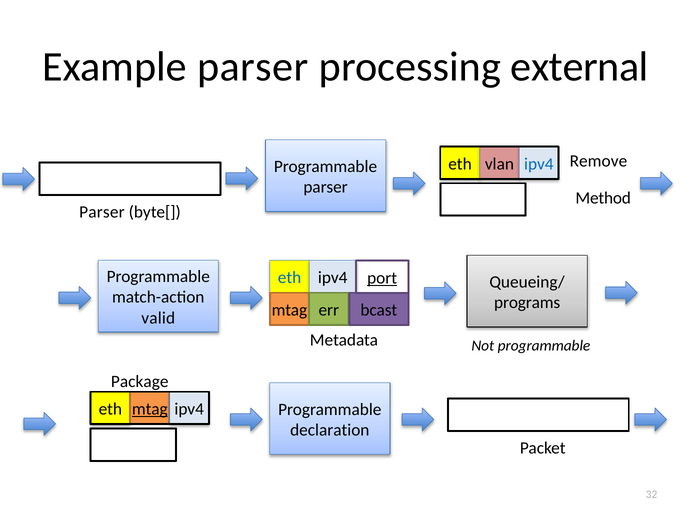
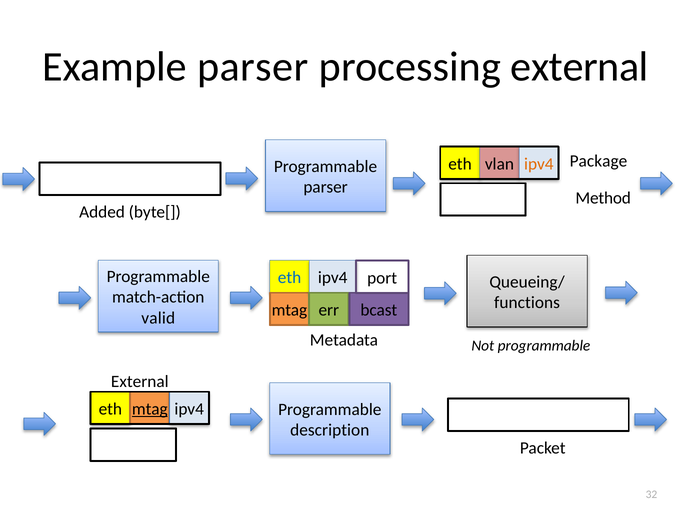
Remove: Remove -> Package (598, 161)
ipv4 colour: blue -> orange (539, 164)
Parser: Parser -> Added (102, 212)
port underline: present -> none (382, 278)
programs: programs -> functions (527, 303)
Package: Package -> External (140, 382)
declaration: declaration -> description (330, 430)
